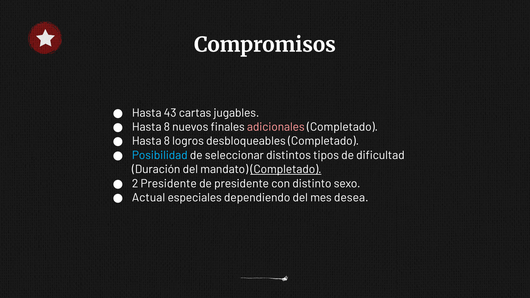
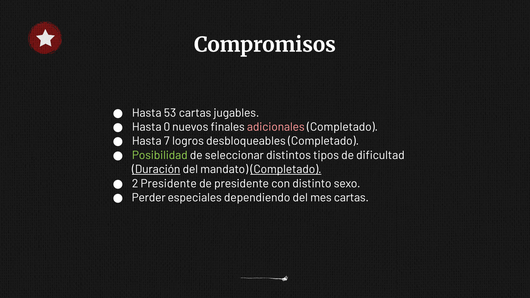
43: 43 -> 53 (170, 113)
8: 8 -> 0 (167, 127)
8: 8 -> 7 (167, 141)
Posibilidad colour: light blue -> light green (160, 155)
Duración underline: none -> present (156, 169)
Actual: Actual -> Perder (149, 198)
mes desea: desea -> cartas (351, 198)
